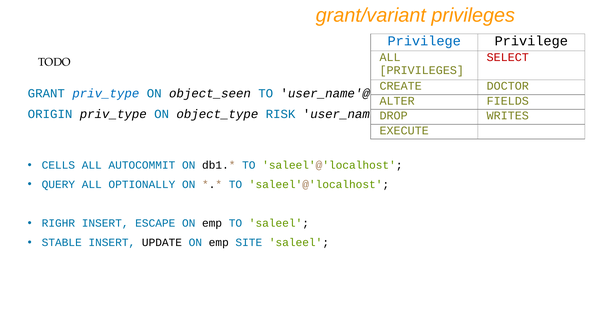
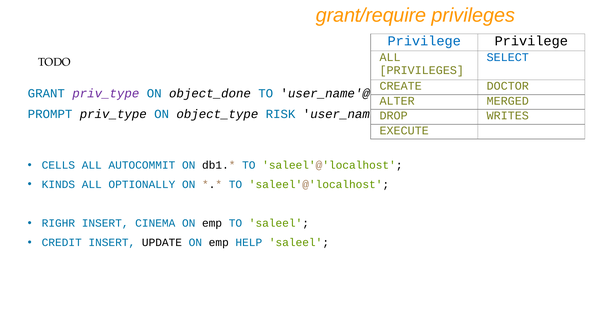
grant/variant: grant/variant -> grant/require (371, 15)
SELECT colour: red -> blue (508, 57)
priv_type colour: blue -> purple (106, 93)
object_seen: object_seen -> object_done (210, 93)
FIELDS: FIELDS -> MERGED (508, 101)
ORIGIN: ORIGIN -> PROMPT (50, 114)
QUERY: QUERY -> KINDS (58, 185)
ESCAPE: ESCAPE -> CINEMA (155, 223)
STABLE: STABLE -> CREDIT (62, 243)
SITE: SITE -> HELP (249, 243)
